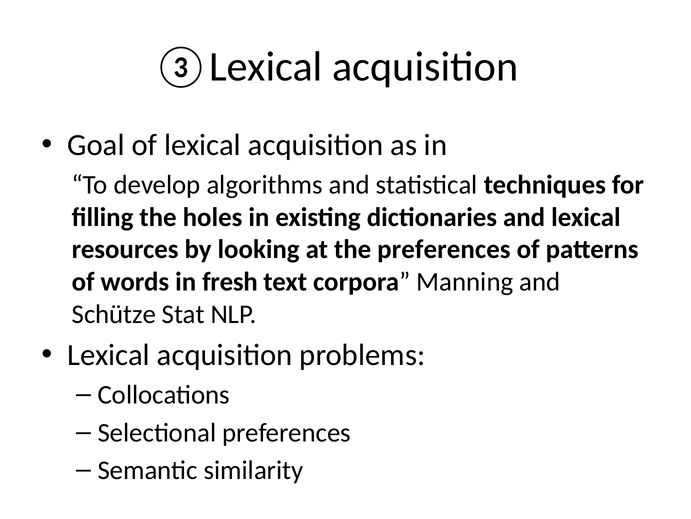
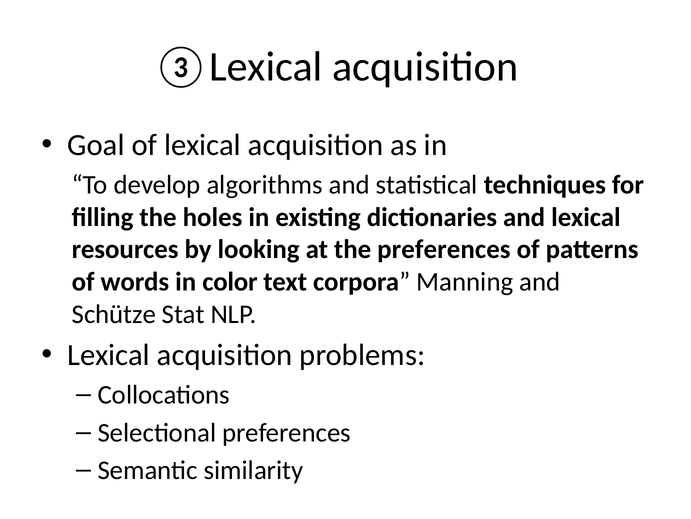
fresh: fresh -> color (230, 281)
